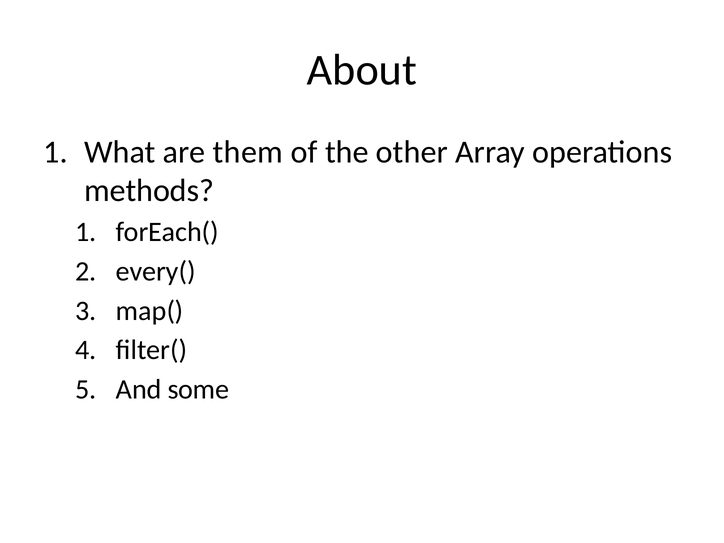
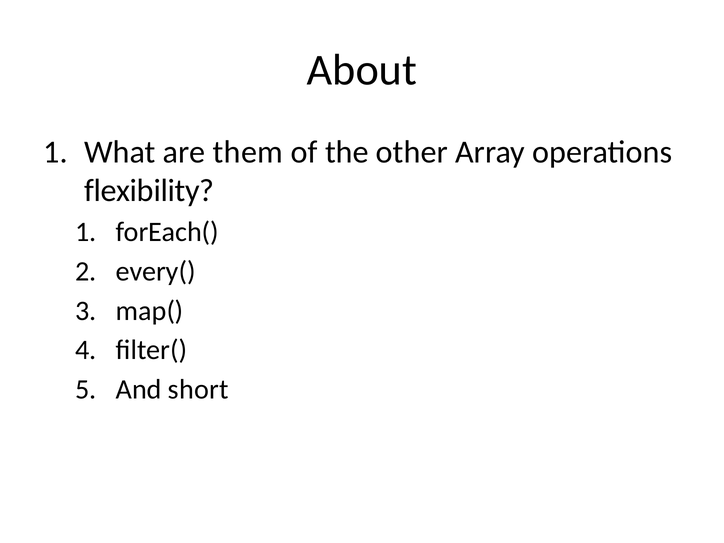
methods: methods -> flexibility (149, 191)
some: some -> short (198, 390)
